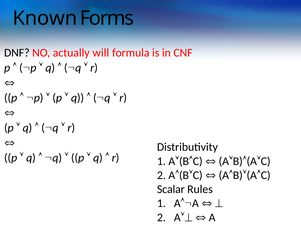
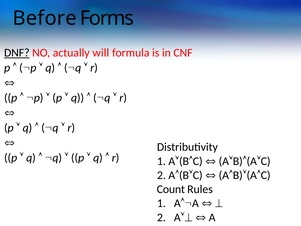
Known: Known -> Before (45, 18)
DNF underline: none -> present (17, 53)
Scalar: Scalar -> Count (171, 189)
